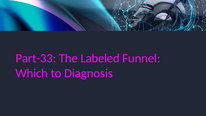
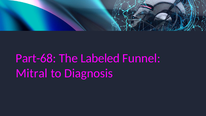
Part-33: Part-33 -> Part-68 (36, 58)
Which: Which -> Mitral (32, 73)
